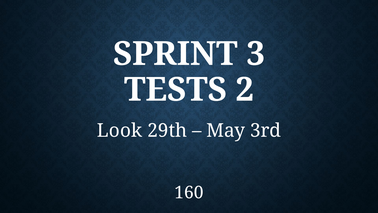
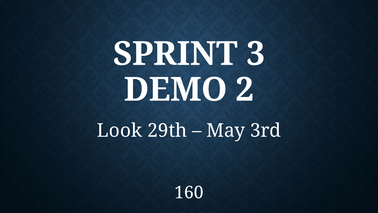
TESTS: TESTS -> DEMO (176, 90)
